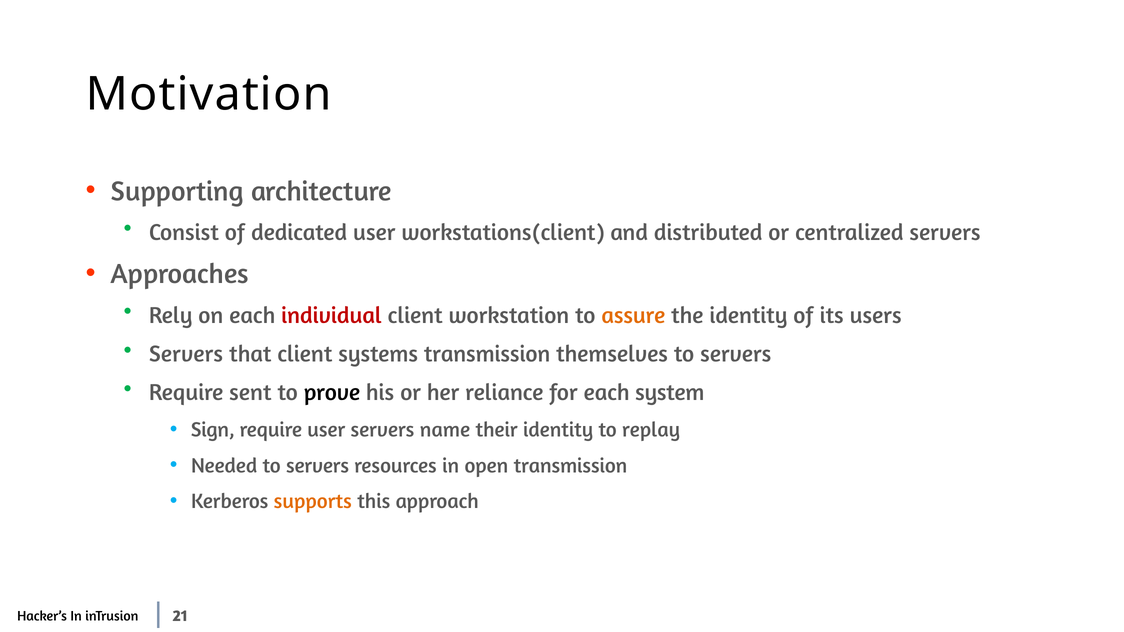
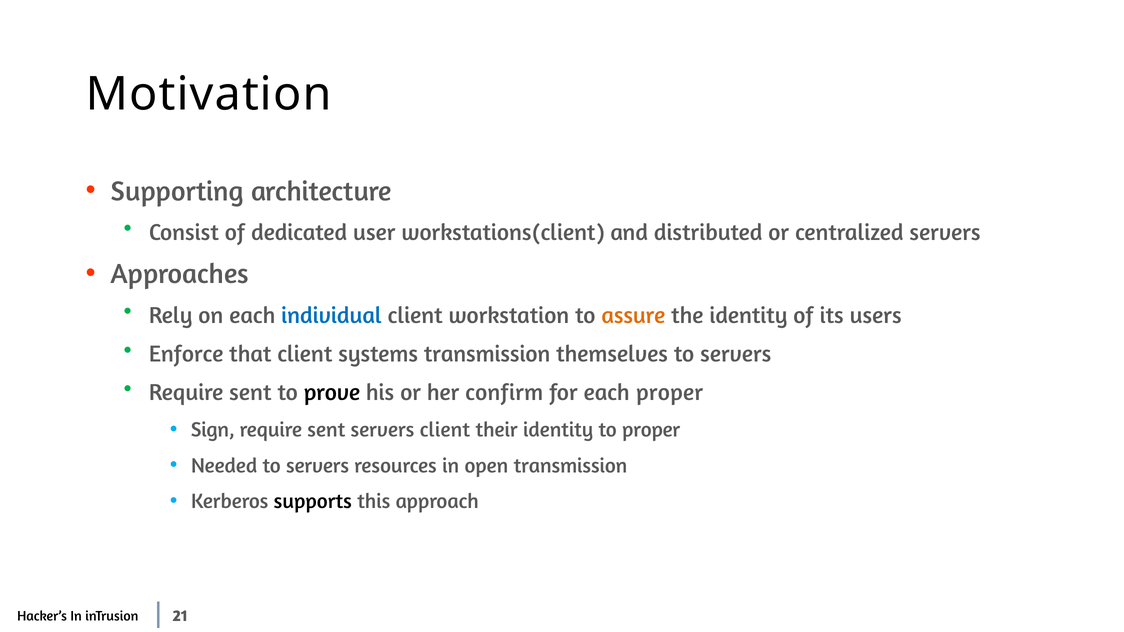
individual colour: red -> blue (331, 315)
Servers: Servers -> Enforce (186, 354)
reliance: reliance -> confirm (504, 393)
each system: system -> proper (670, 393)
user: user -> sent (326, 430)
servers name: name -> client (445, 430)
to replay: replay -> proper (651, 430)
supports colour: orange -> black (313, 502)
